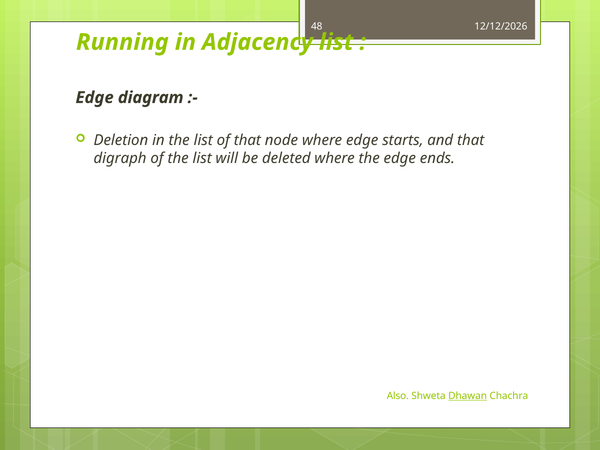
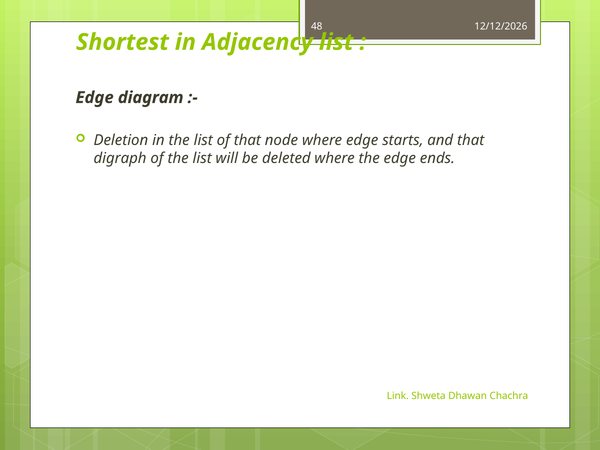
Running: Running -> Shortest (122, 42)
Also: Also -> Link (398, 396)
Dhawan underline: present -> none (468, 396)
